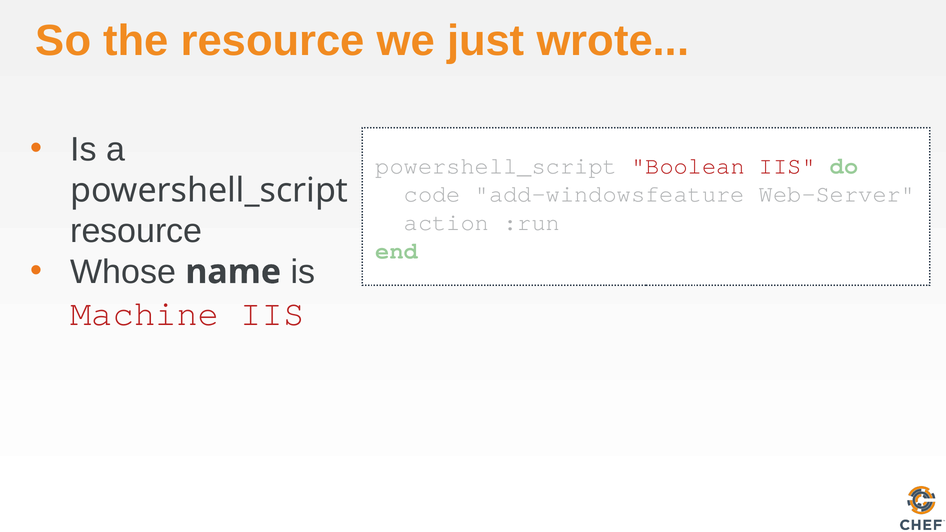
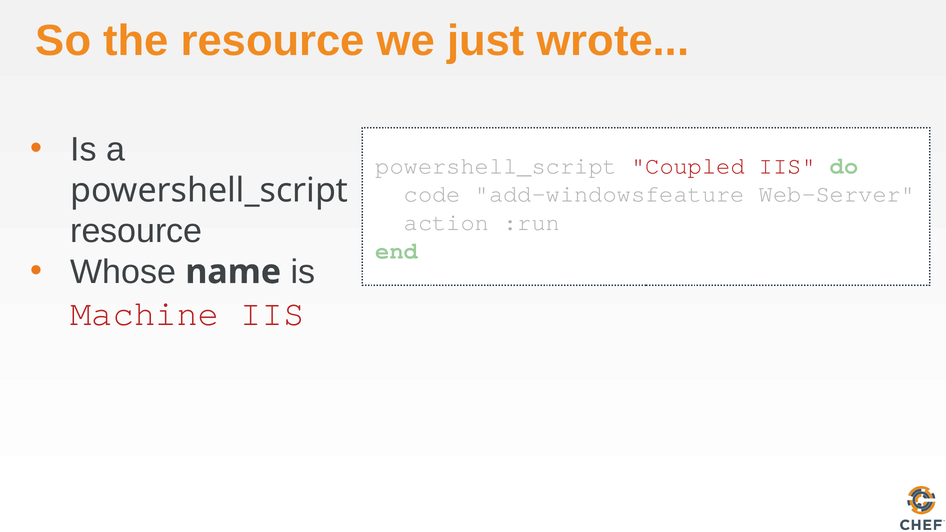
Boolean: Boolean -> Coupled (688, 166)
